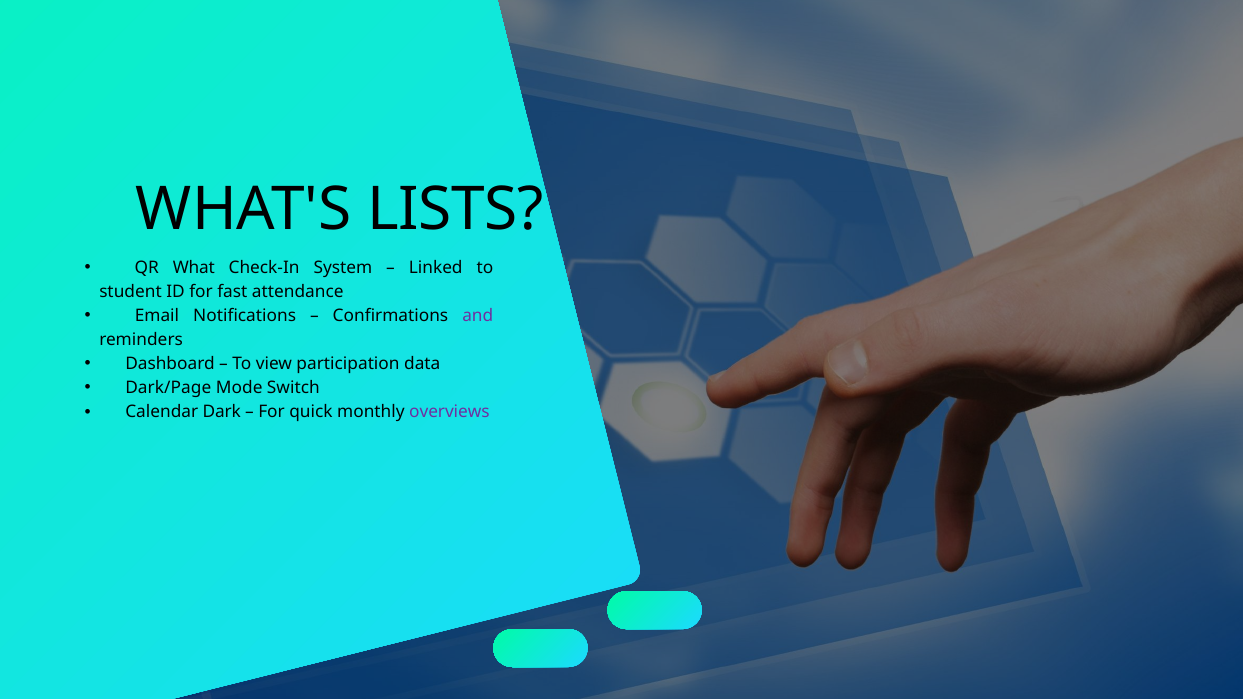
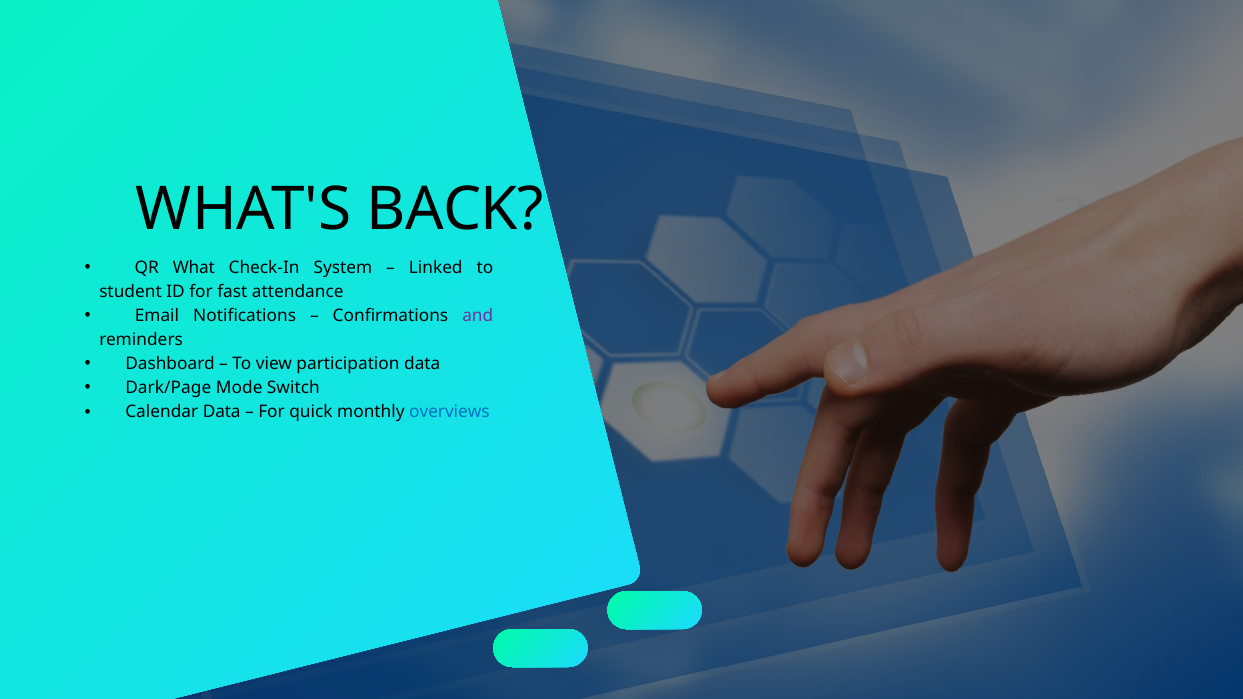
LISTS: LISTS -> BACK (455, 210)
Calendar Dark: Dark -> Data (222, 412)
overviews colour: purple -> blue (449, 412)
